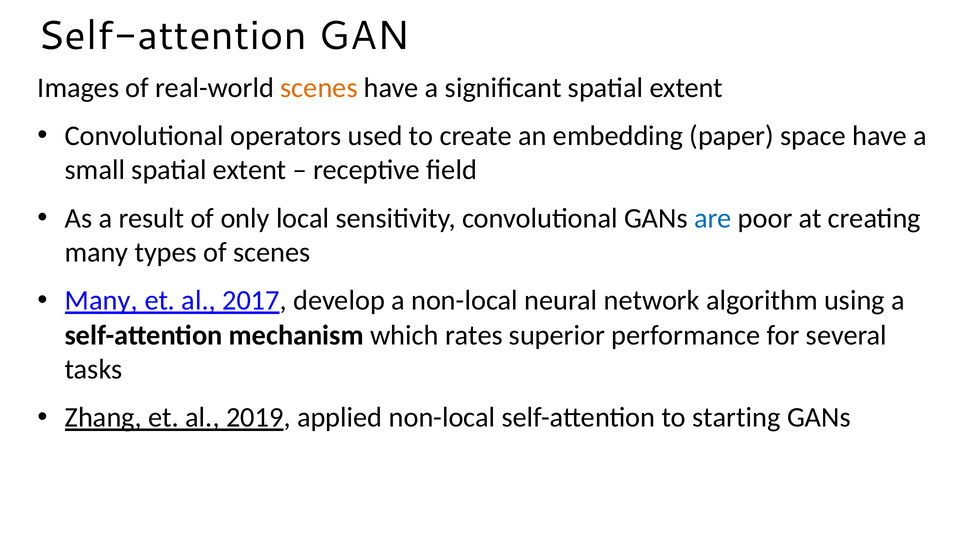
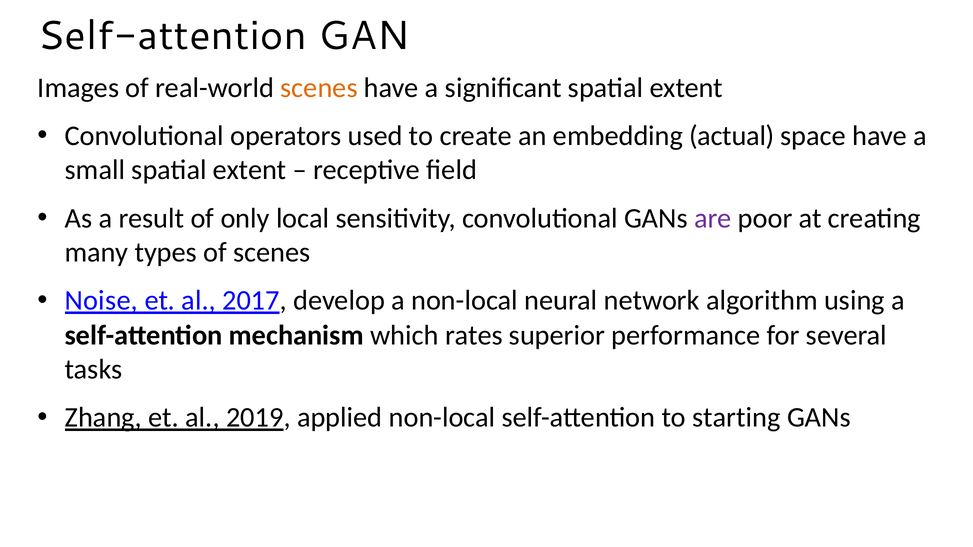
paper: paper -> actual (732, 136)
are colour: blue -> purple (713, 218)
Many: Many -> Noise (101, 301)
